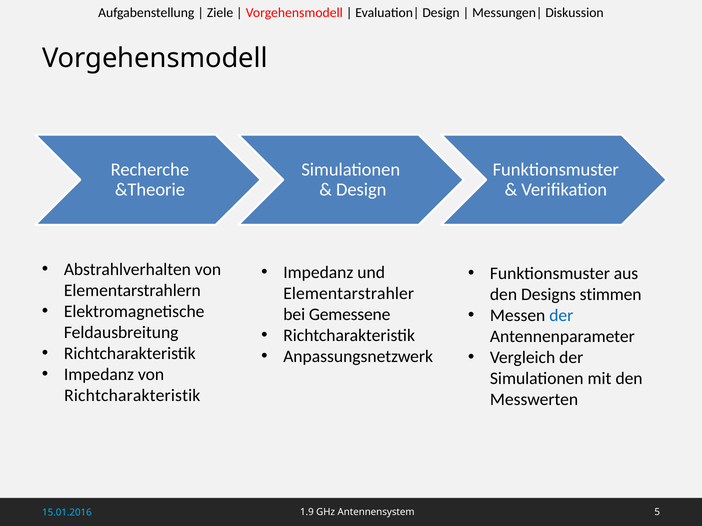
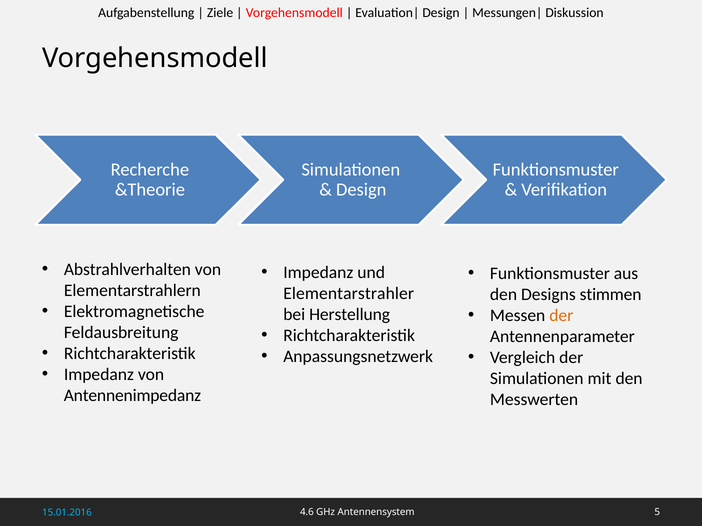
der colour: blue -> orange (561, 316)
Gemessene: Gemessene -> Herstellung (350, 315)
Richtcharakteristik: Richtcharakteristik -> Antennenimpedanz (132, 396)
1.9: 1.9 -> 4.6 (307, 512)
